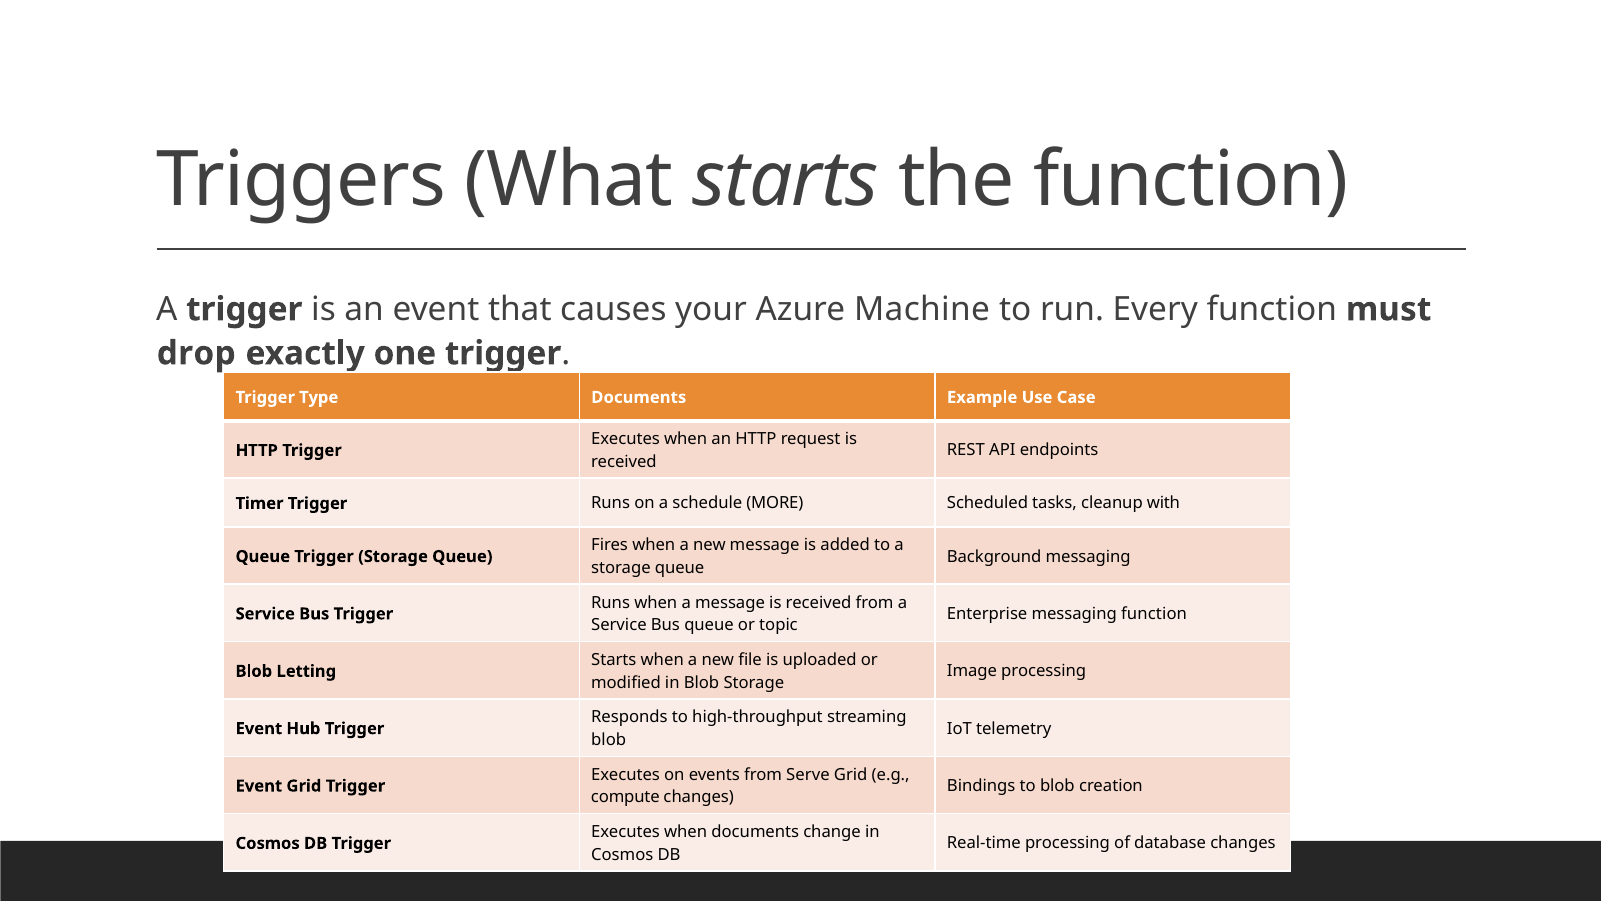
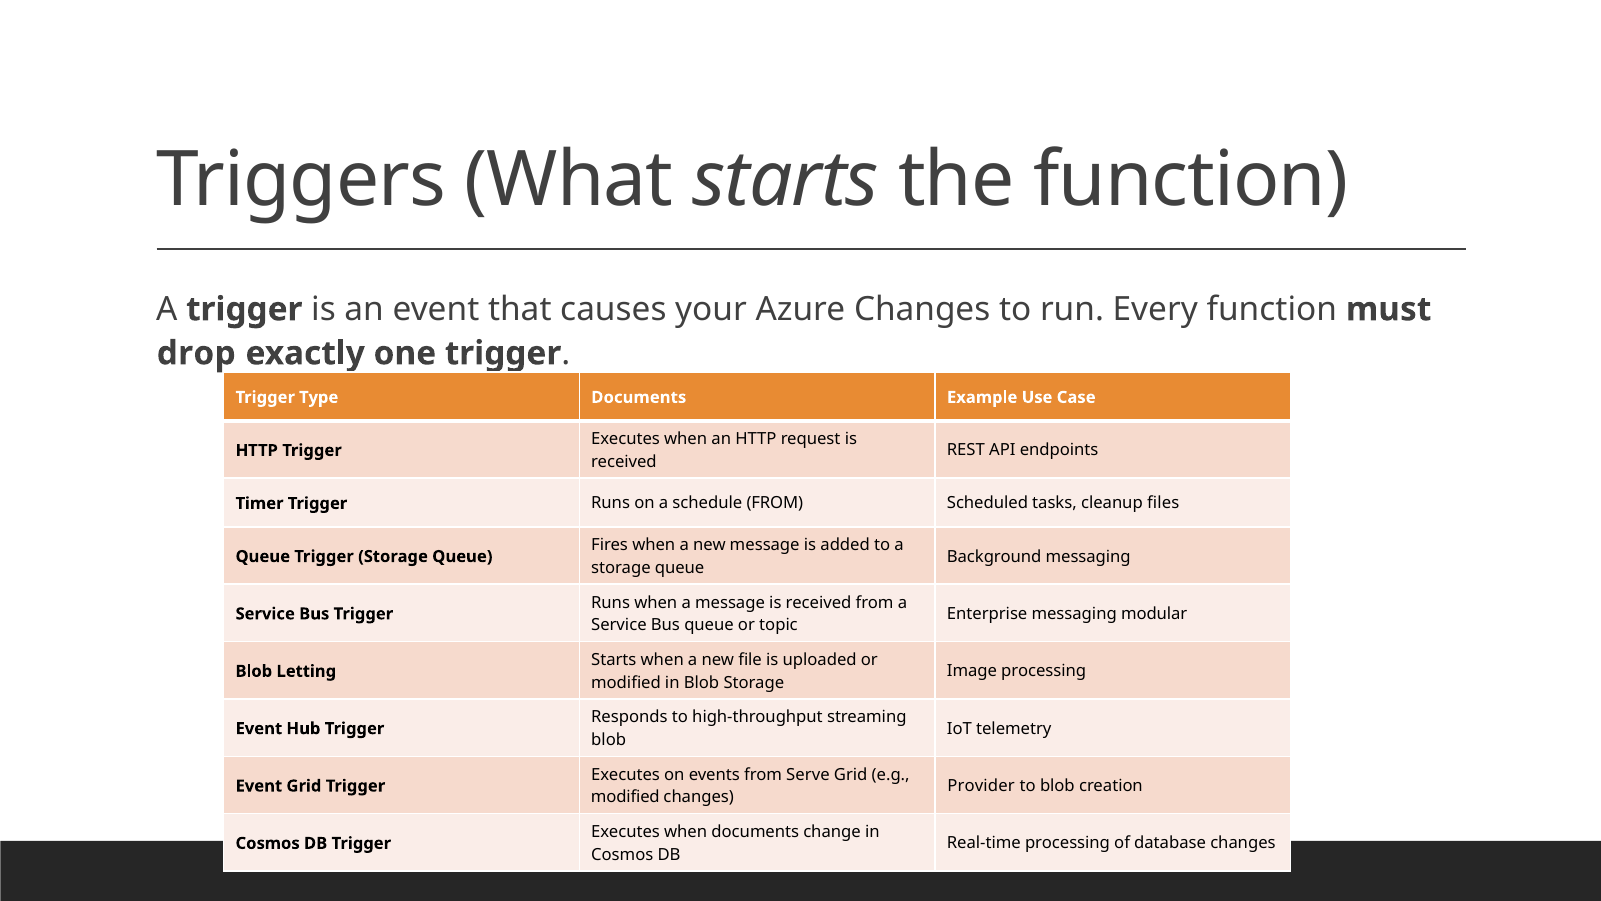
Azure Machine: Machine -> Changes (922, 309)
schedule MORE: MORE -> FROM (775, 503)
with: with -> files (1163, 503)
messaging function: function -> modular (1154, 614)
Bindings: Bindings -> Provider (981, 786)
compute: compute -> modified (625, 797)
